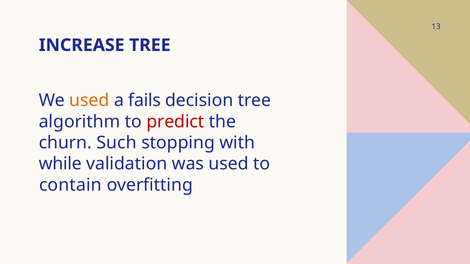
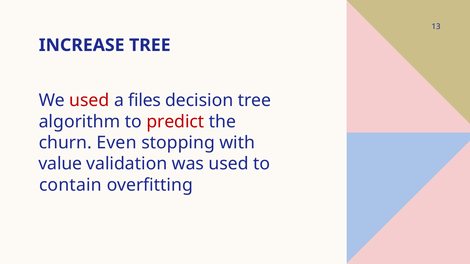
used colour: orange -> red (89, 101)
fails: fails -> files (145, 101)
Such: Such -> Even (117, 143)
while: while -> value (60, 164)
